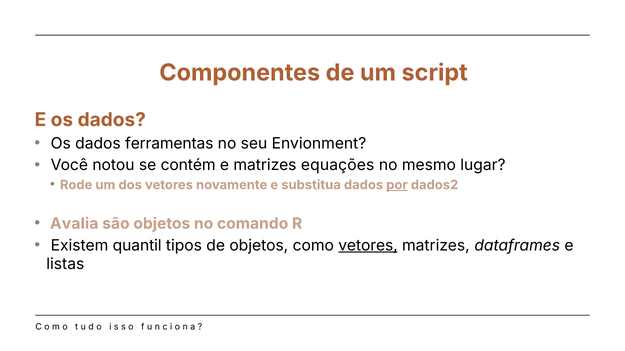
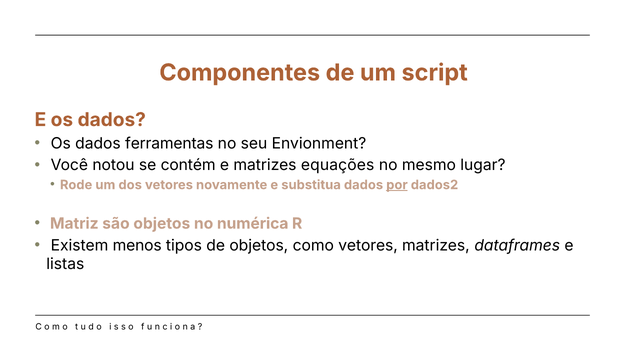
Avalia: Avalia -> Matriz (74, 224)
comando: comando -> numérica (253, 224)
quantil: quantil -> menos (137, 246)
vetores underline: present -> none (368, 246)
